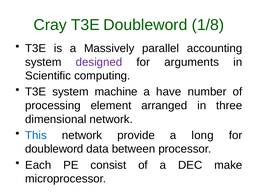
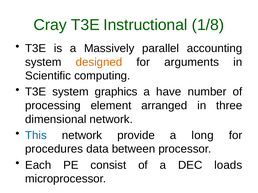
T3E Doubleword: Doubleword -> Instructional (145, 25)
designed colour: purple -> orange (99, 62)
machine: machine -> graphics (116, 92)
doubleword: doubleword -> procedures (54, 149)
make: make -> loads (228, 165)
